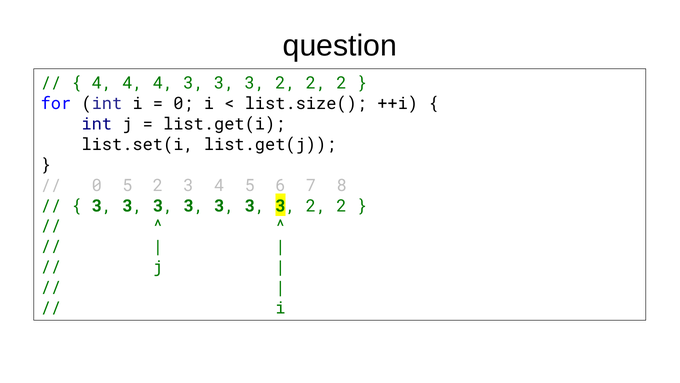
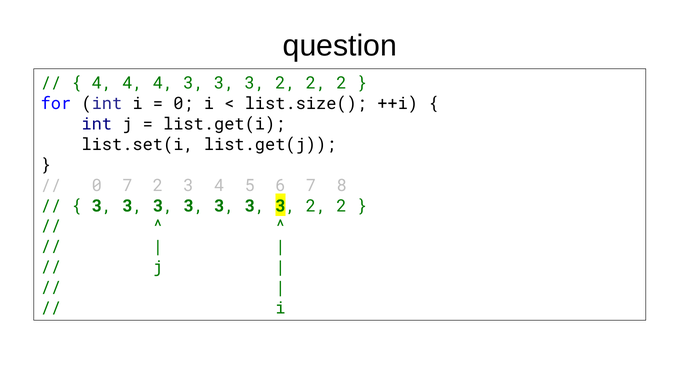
0 5: 5 -> 7 (127, 185)
